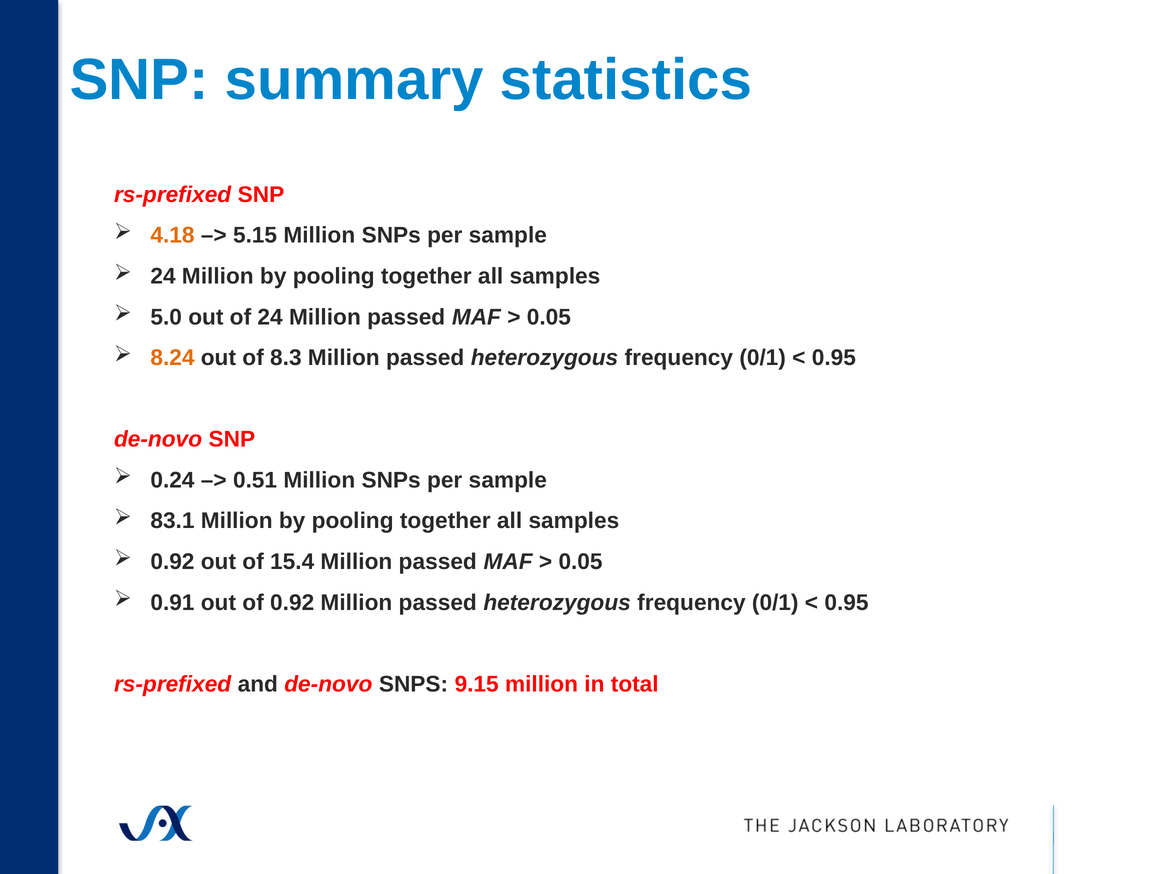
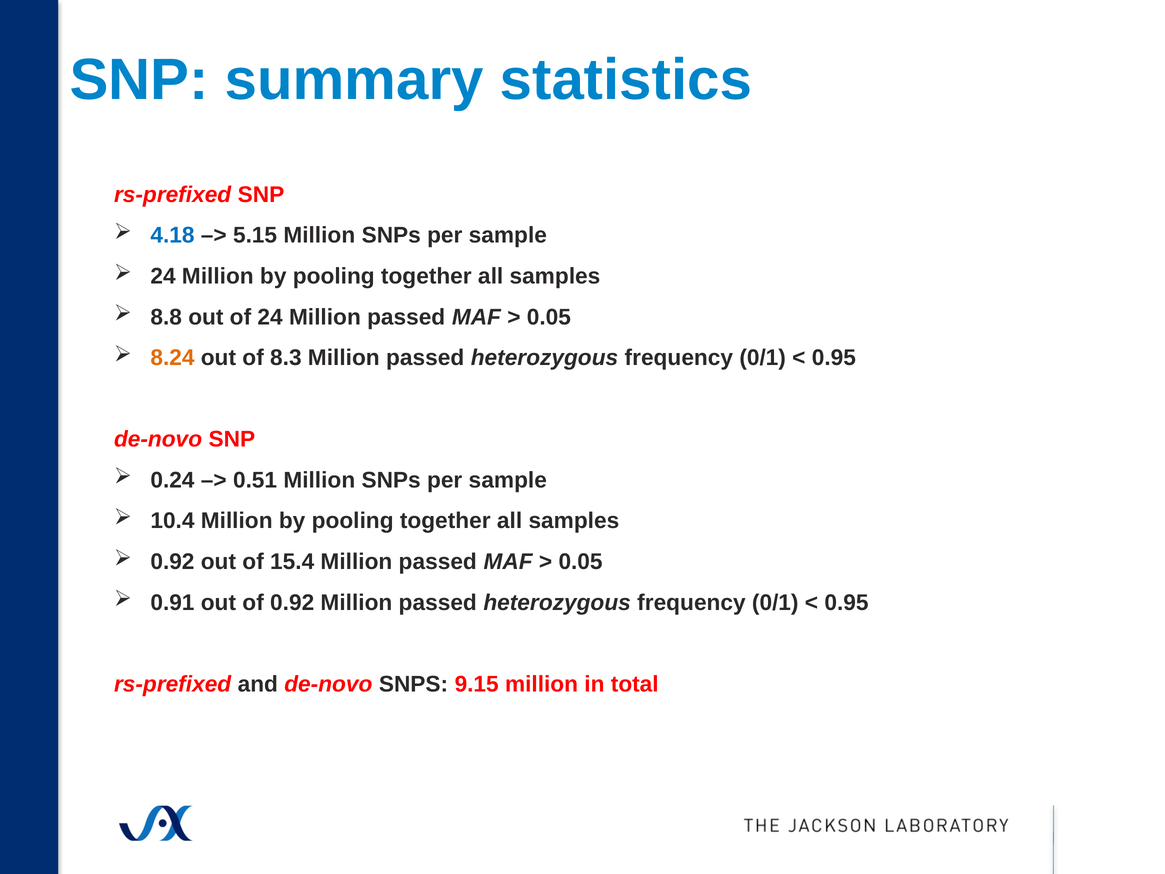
4.18 colour: orange -> blue (172, 235)
5.0: 5.0 -> 8.8 (166, 317)
83.1: 83.1 -> 10.4 (172, 521)
